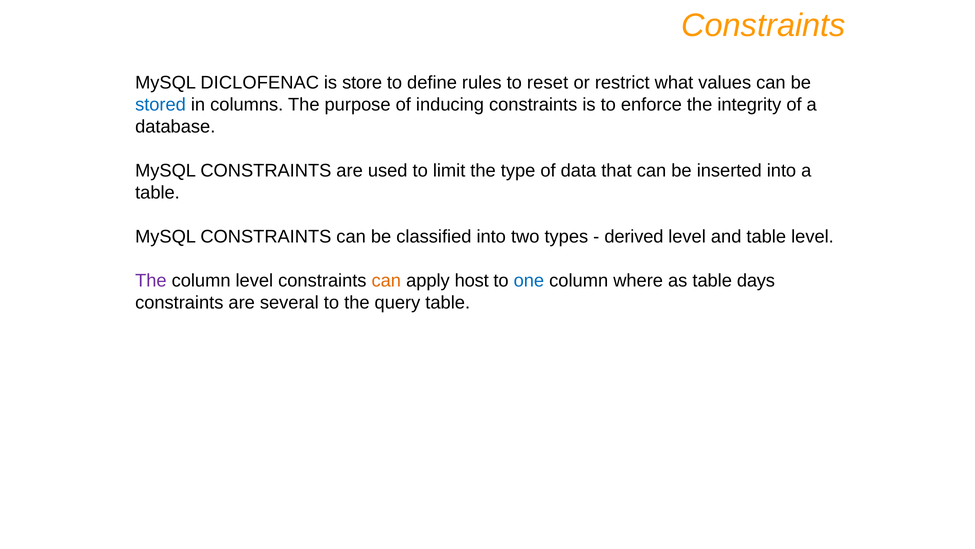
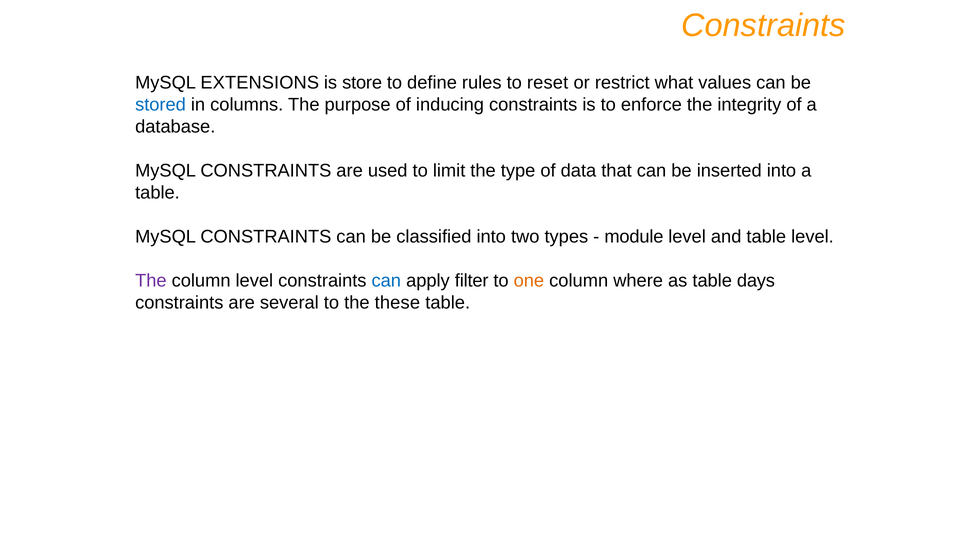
DICLOFENAC: DICLOFENAC -> EXTENSIONS (260, 83)
derived: derived -> module (634, 236)
can colour: orange -> blue (386, 280)
host: host -> filter (472, 280)
one colour: blue -> orange (529, 280)
query: query -> these (397, 302)
